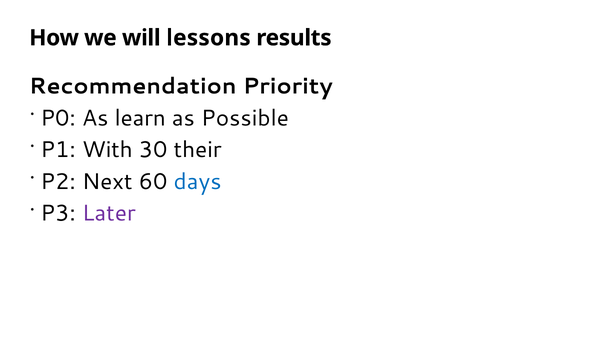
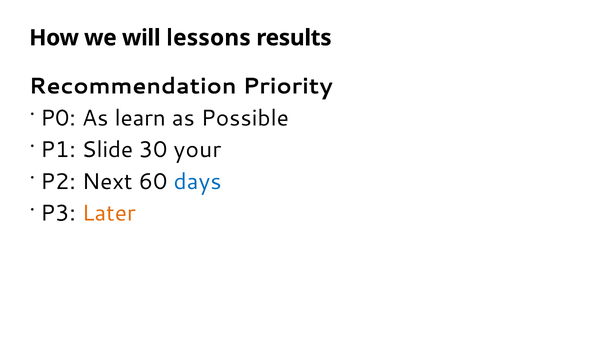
With: With -> Slide (107, 150)
their: their -> your (197, 150)
Later colour: purple -> orange (109, 213)
